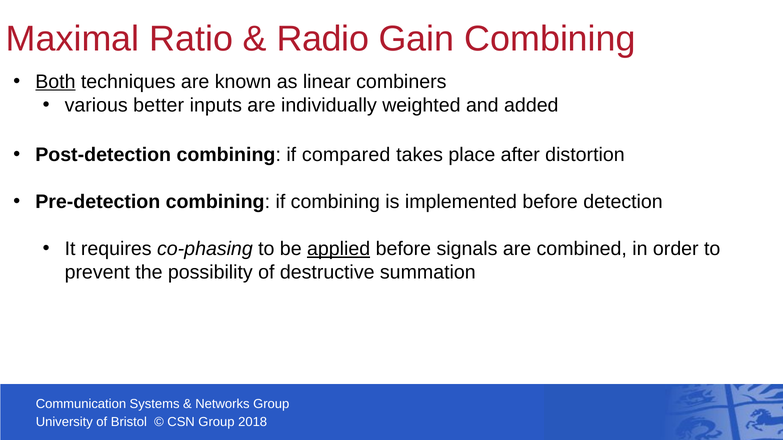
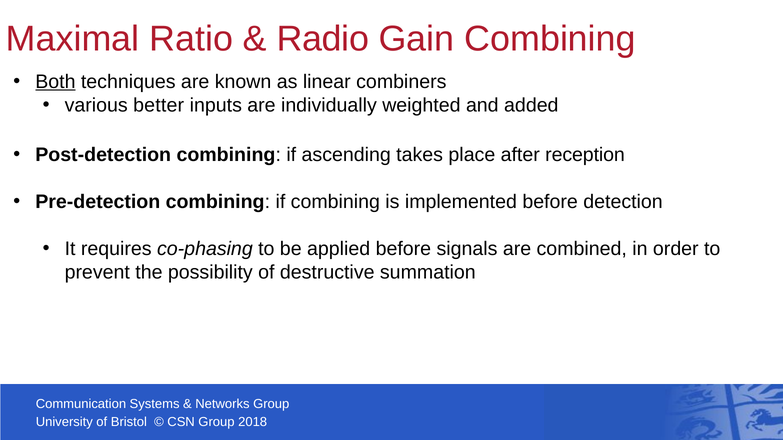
compared: compared -> ascending (346, 155)
distortion: distortion -> reception (585, 155)
applied underline: present -> none (339, 249)
